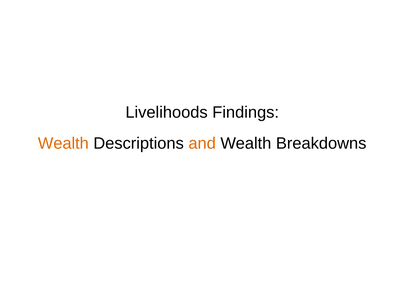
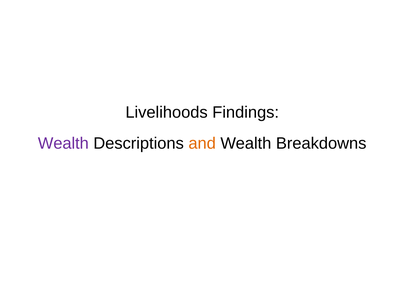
Wealth colour: orange -> purple (63, 143)
